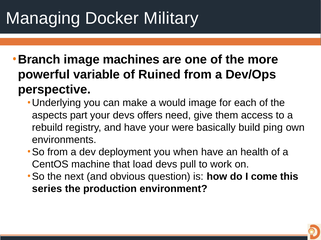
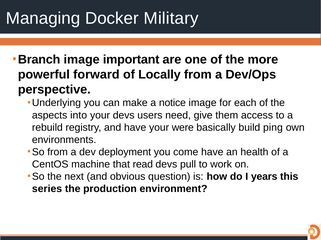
machines: machines -> important (131, 60)
variable: variable -> forward (96, 75)
Ruined: Ruined -> Locally (159, 75)
would: would -> notice (172, 103)
part: part -> into (79, 115)
offers: offers -> users (150, 115)
when: when -> come (186, 152)
load: load -> read (143, 165)
come: come -> years (264, 177)
